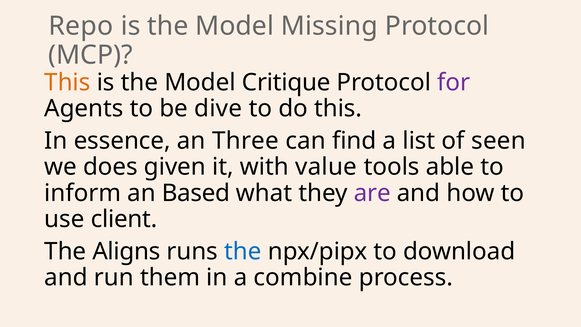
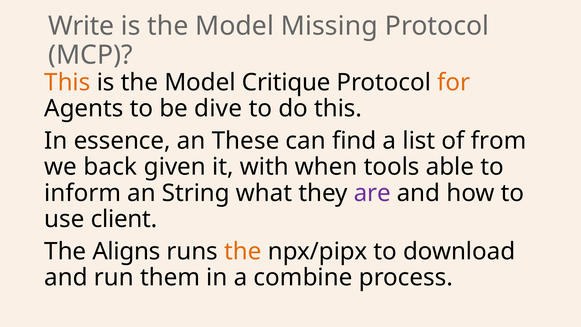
Repo: Repo -> Write (81, 26)
for colour: purple -> orange (454, 82)
Three: Three -> These (246, 141)
seen: seen -> from (499, 141)
does: does -> back (110, 167)
value: value -> when (326, 167)
Based: Based -> String (196, 193)
the colour: blue -> orange (243, 251)
